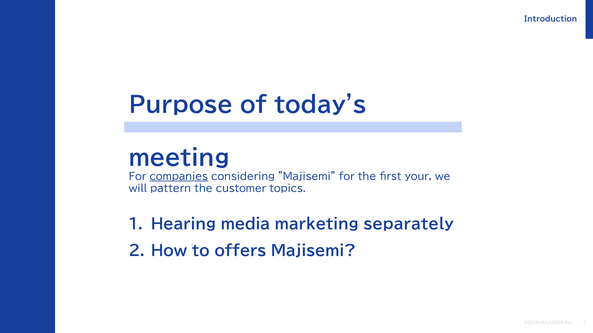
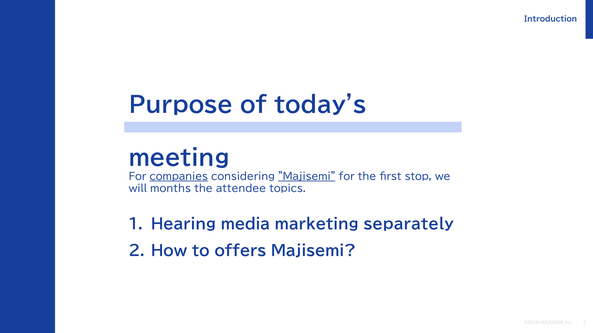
Majisemi underline: none -> present (307, 177)
your: your -> stop (418, 177)
pattern: pattern -> months (171, 189)
customer: customer -> attendee (241, 189)
